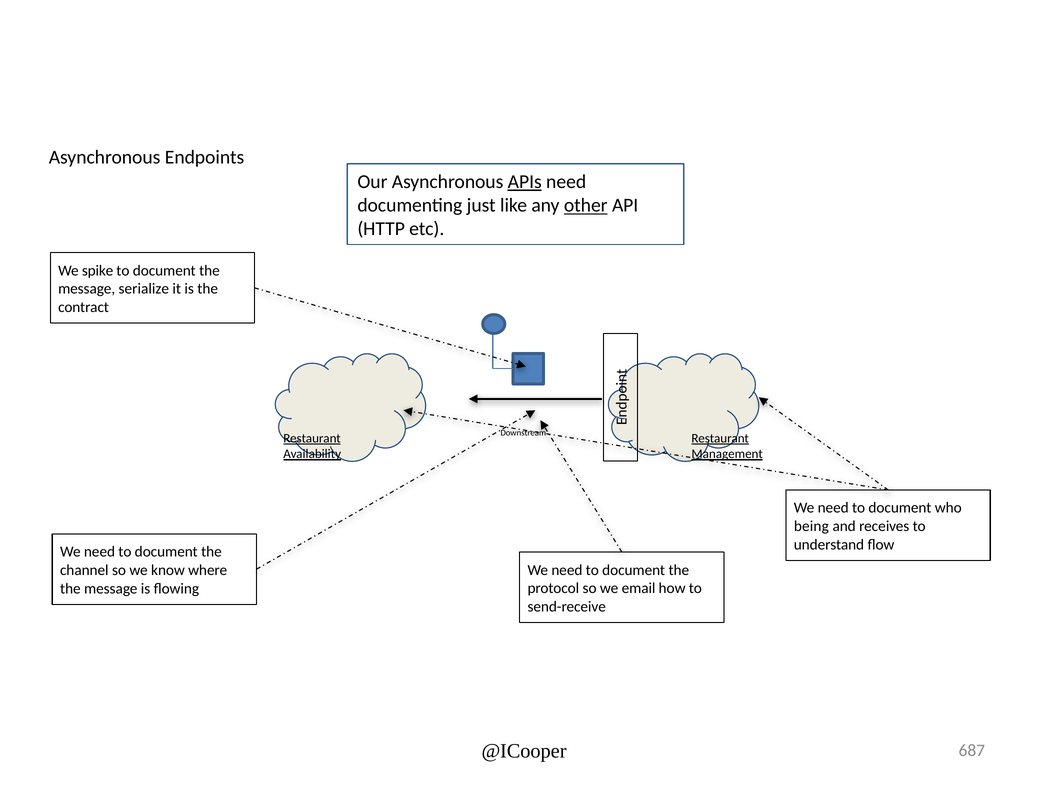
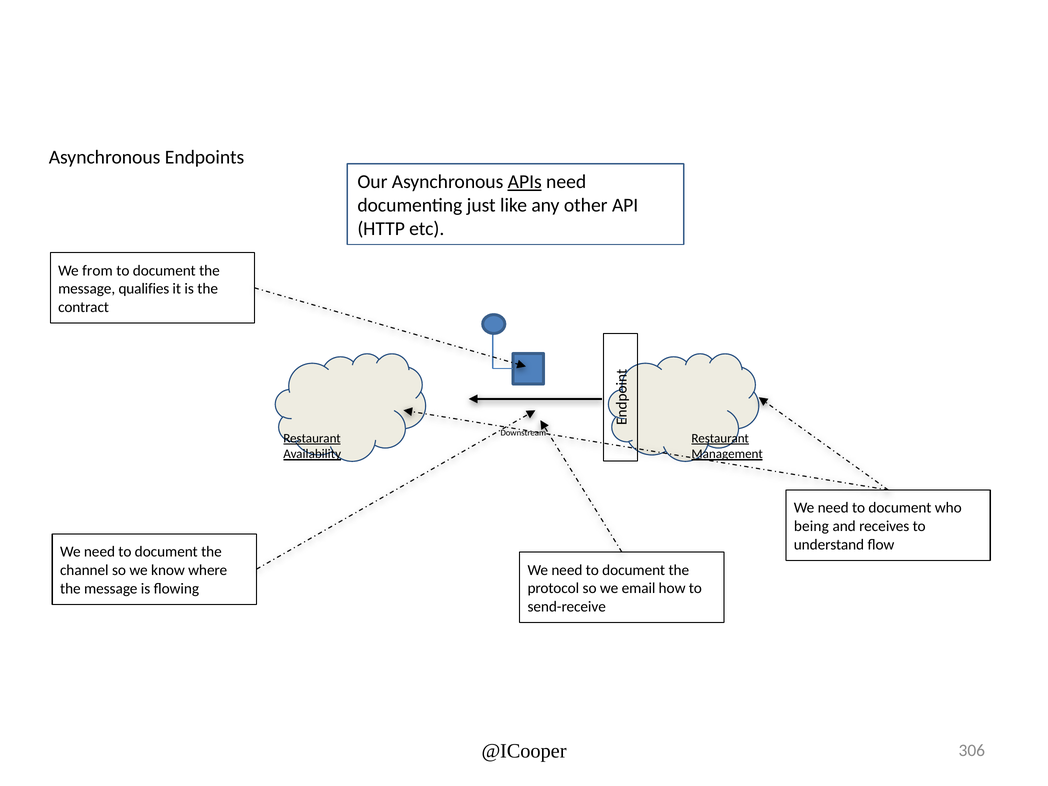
other underline: present -> none (586, 205)
spike: spike -> from (97, 271)
serialize: serialize -> qualifies (144, 289)
687: 687 -> 306 (972, 750)
